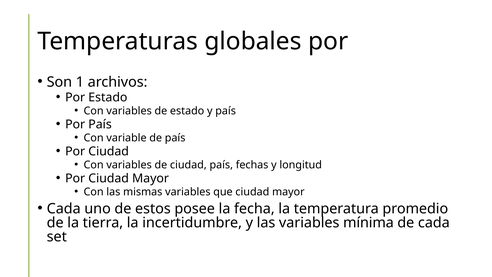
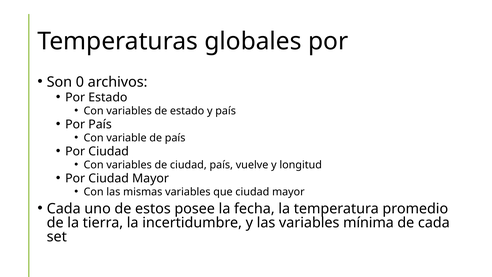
1: 1 -> 0 (80, 82)
fechas: fechas -> vuelve (252, 165)
